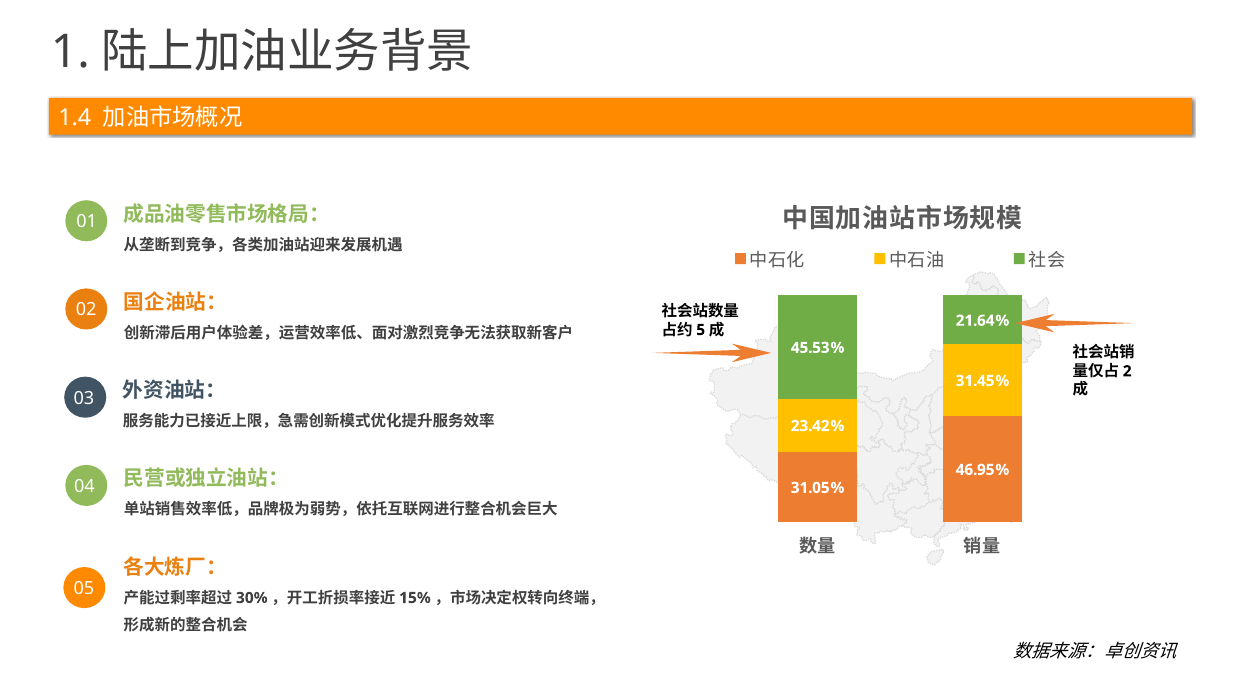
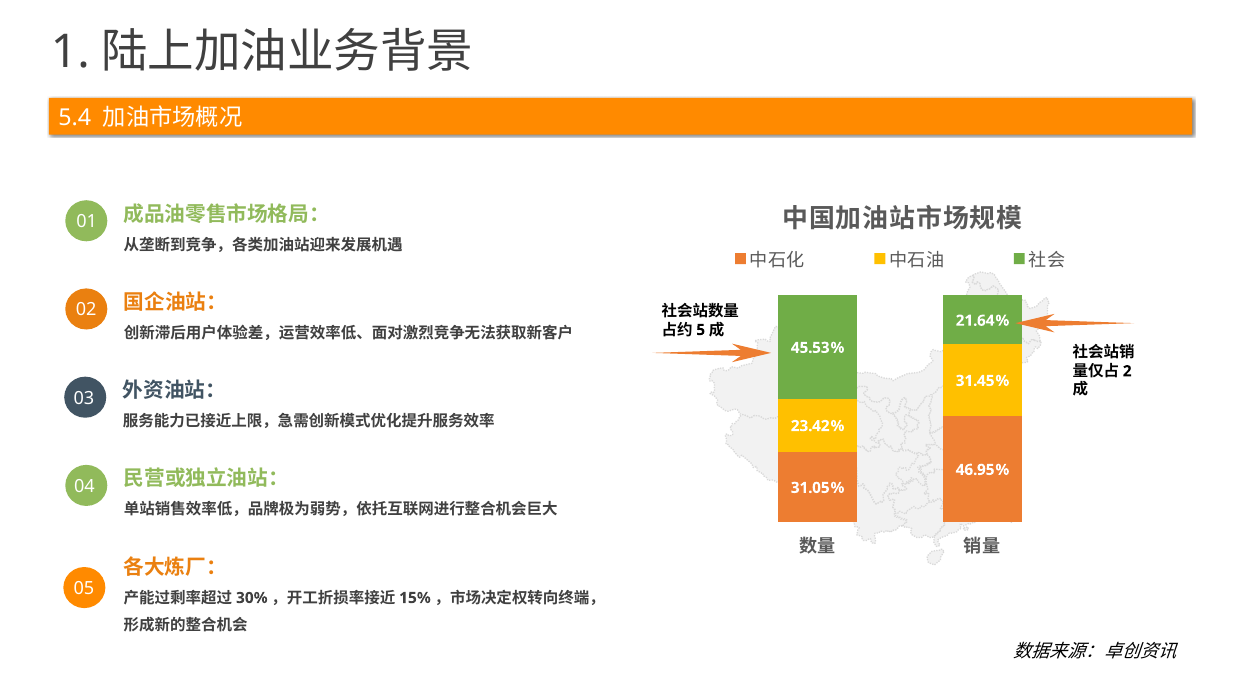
1.4: 1.4 -> 5.4 (75, 118)
